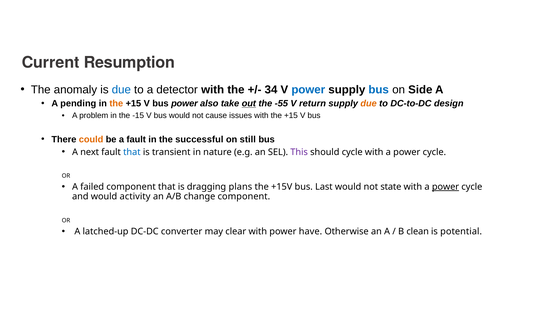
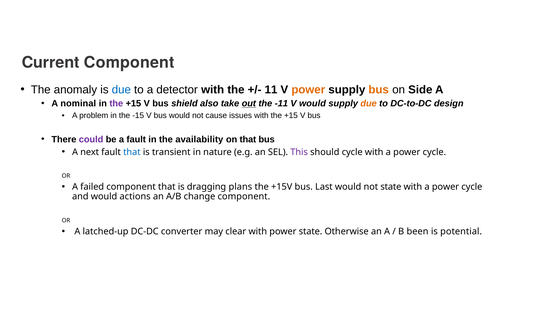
Current Resumption: Resumption -> Component (129, 63)
34: 34 -> 11 (271, 90)
power colour: blue -> orange (308, 90)
bus colour: blue -> orange (379, 90)
pending: pending -> nominal (78, 104)
the colour: orange -> purple (116, 104)
bus power: power -> shield (184, 104)
-55: -55 -> -11 (281, 104)
V return: return -> would (313, 104)
could colour: orange -> purple (91, 139)
successful: successful -> availability (199, 139)
on still: still -> that (248, 139)
power underline: present -> none (446, 187)
activity: activity -> actions (135, 197)
power have: have -> state (311, 232)
clean: clean -> been (418, 232)
